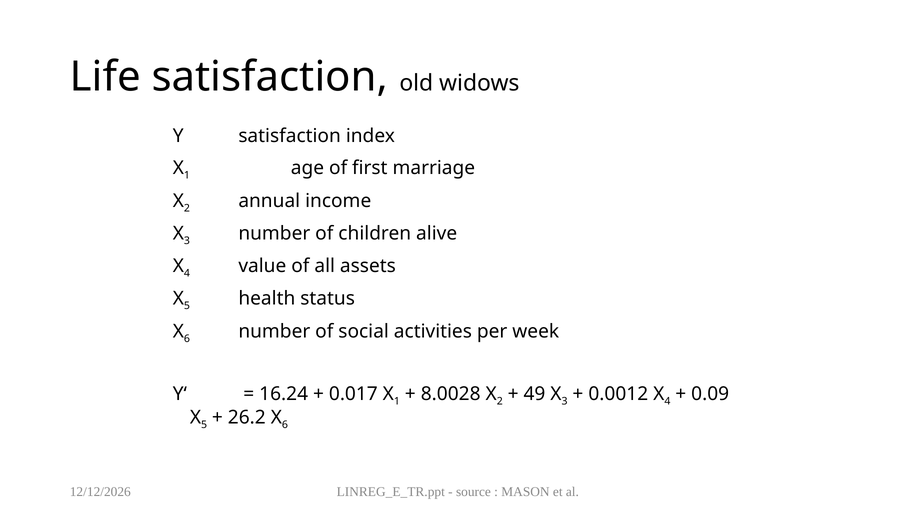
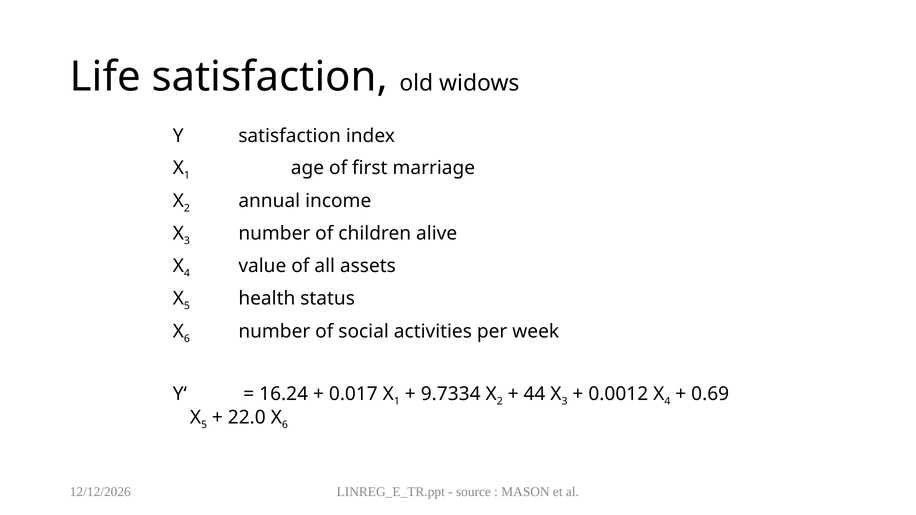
8.0028: 8.0028 -> 9.7334 (451, 394)
49: 49 -> 44 (535, 394)
0.09: 0.09 -> 0.69 (710, 394)
26.2: 26.2 -> 22.0 (247, 417)
